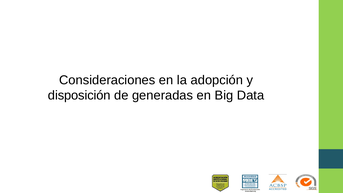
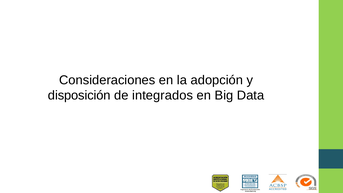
generadas: generadas -> integrados (163, 95)
